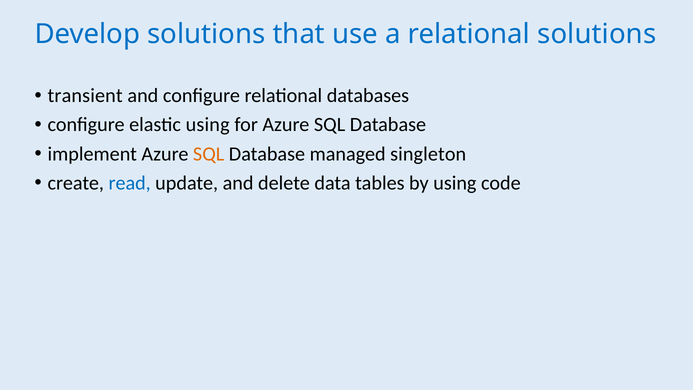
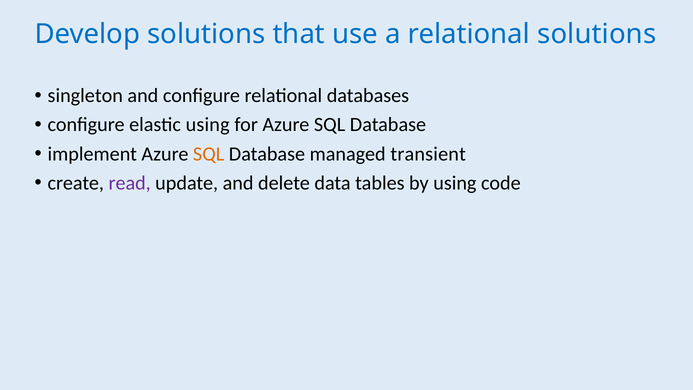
transient: transient -> singleton (85, 96)
singleton: singleton -> transient (428, 154)
read colour: blue -> purple (130, 183)
